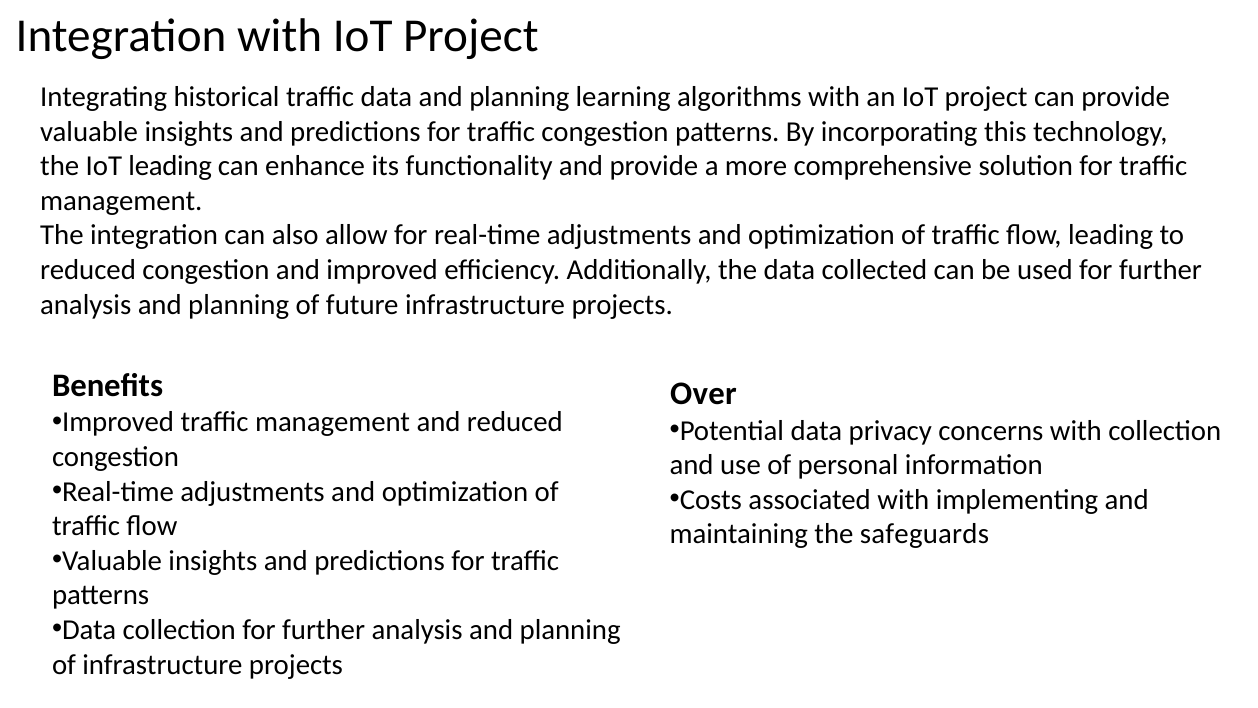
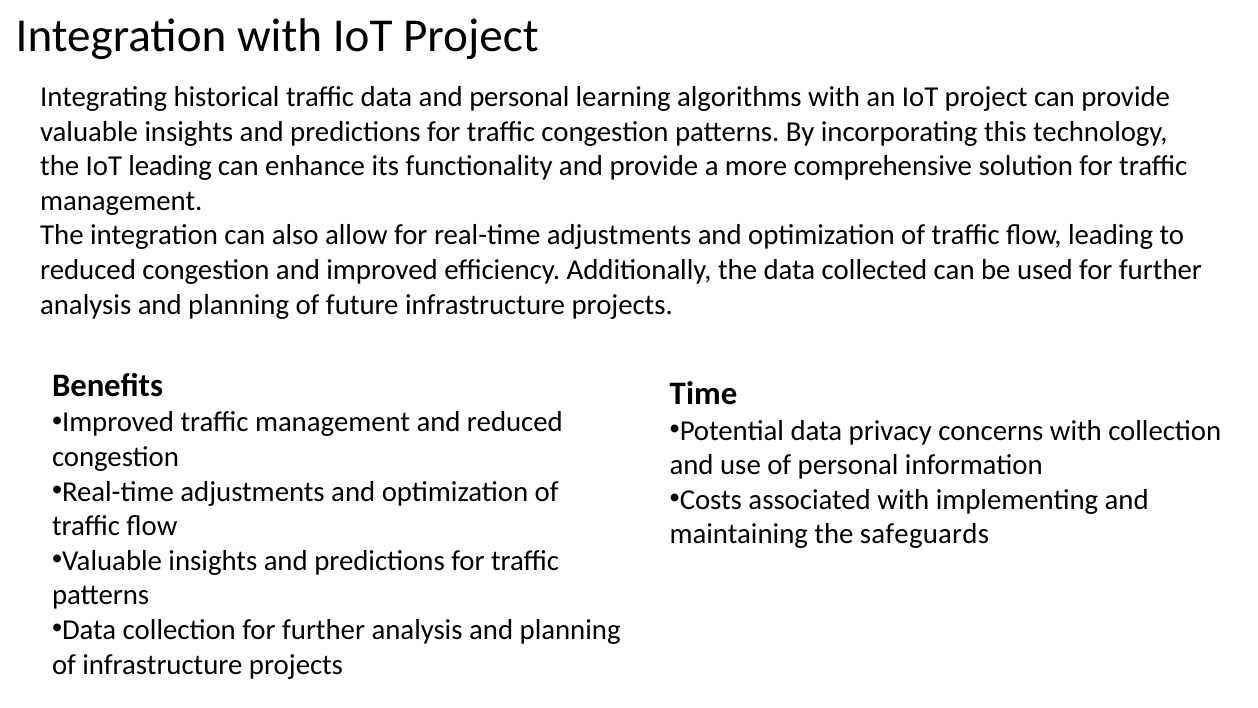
data and planning: planning -> personal (519, 97)
Over: Over -> Time (704, 394)
